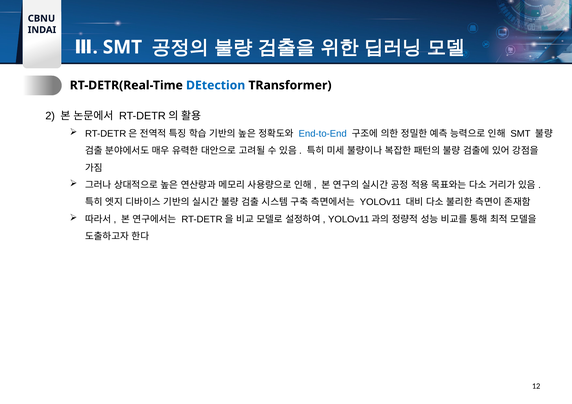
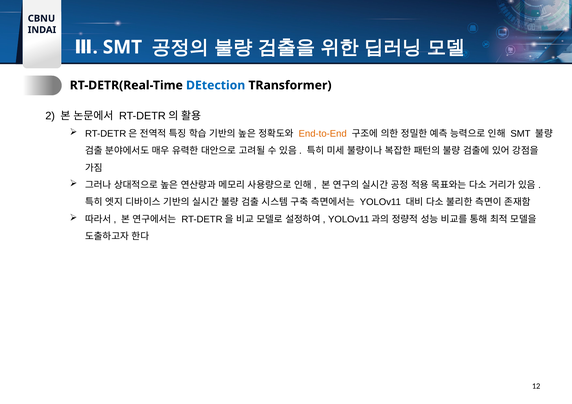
End-to-End colour: blue -> orange (323, 134)
